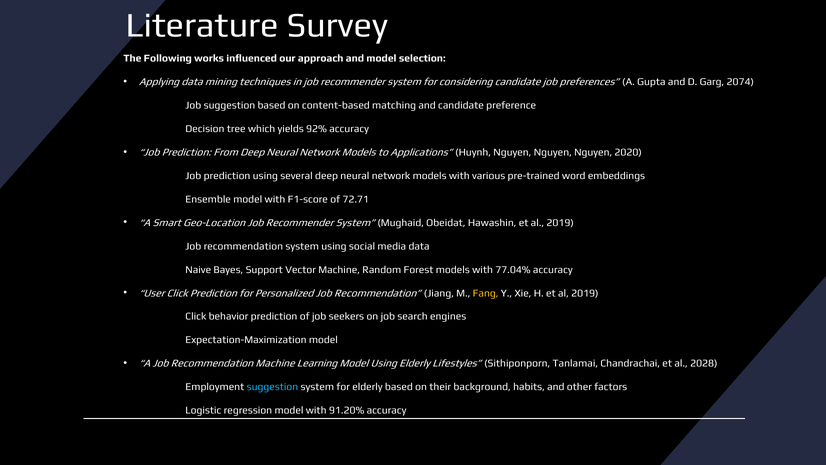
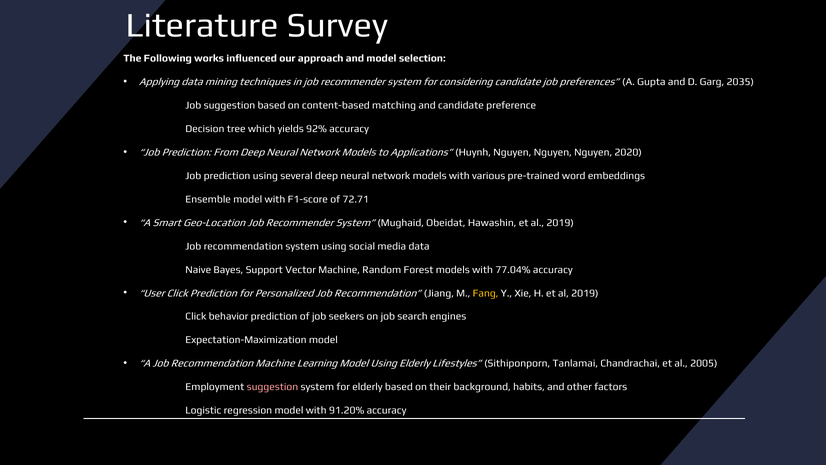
2074: 2074 -> 2035 (740, 82)
2028: 2028 -> 2005 (704, 363)
suggestion colour: light blue -> pink (272, 387)
